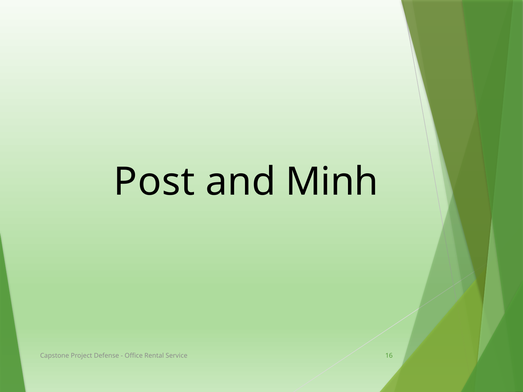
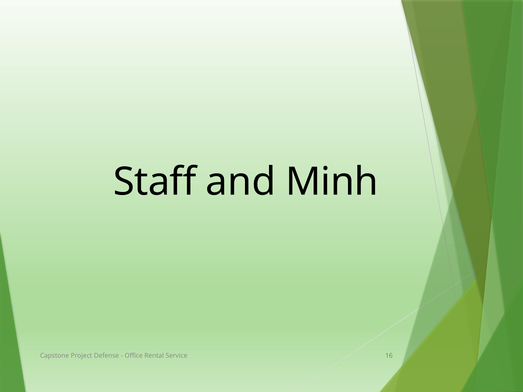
Post: Post -> Staff (155, 182)
